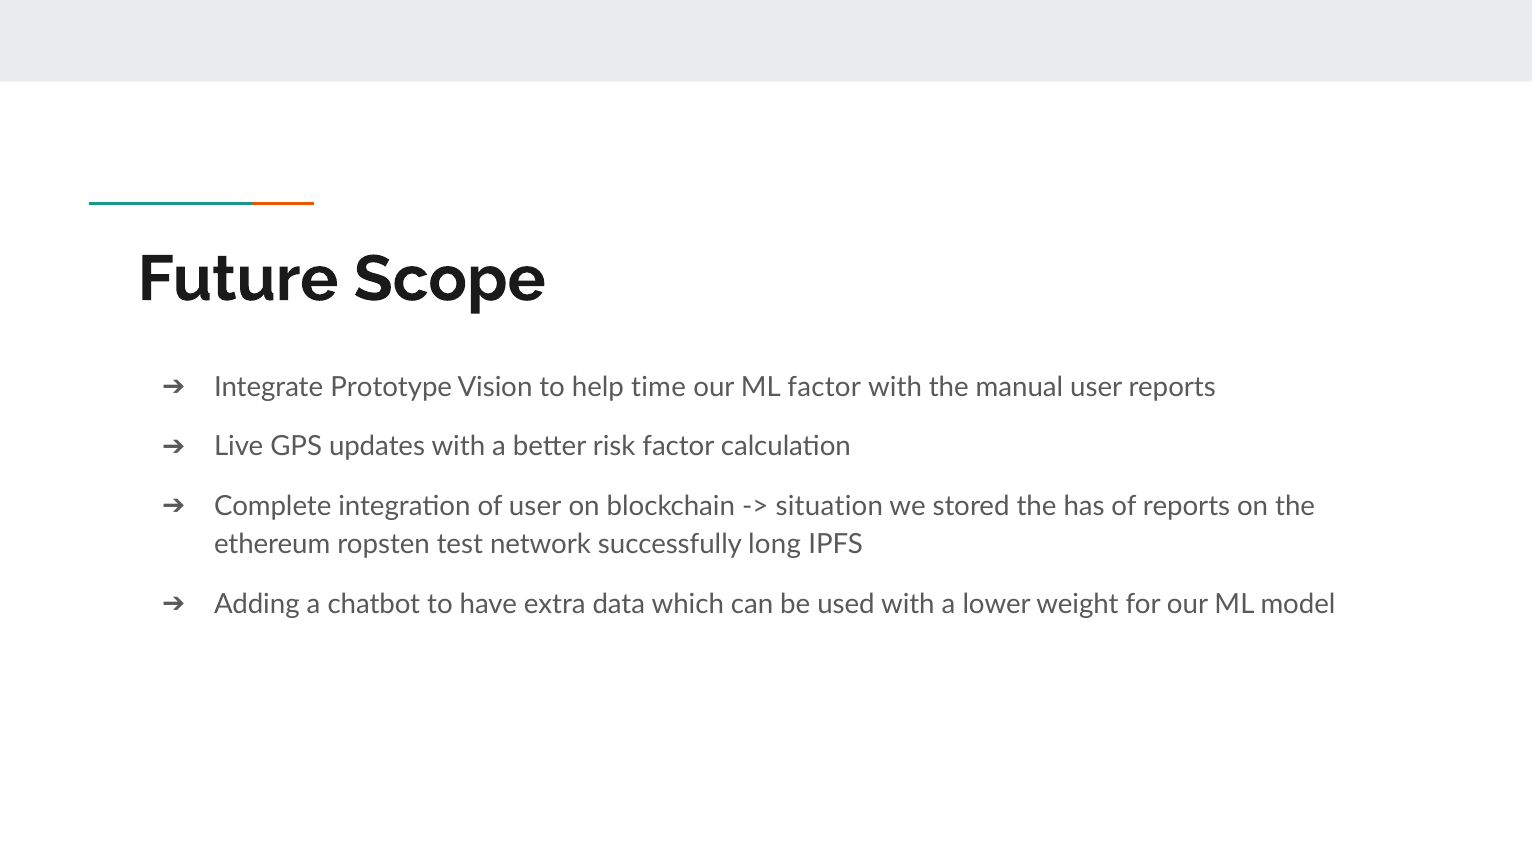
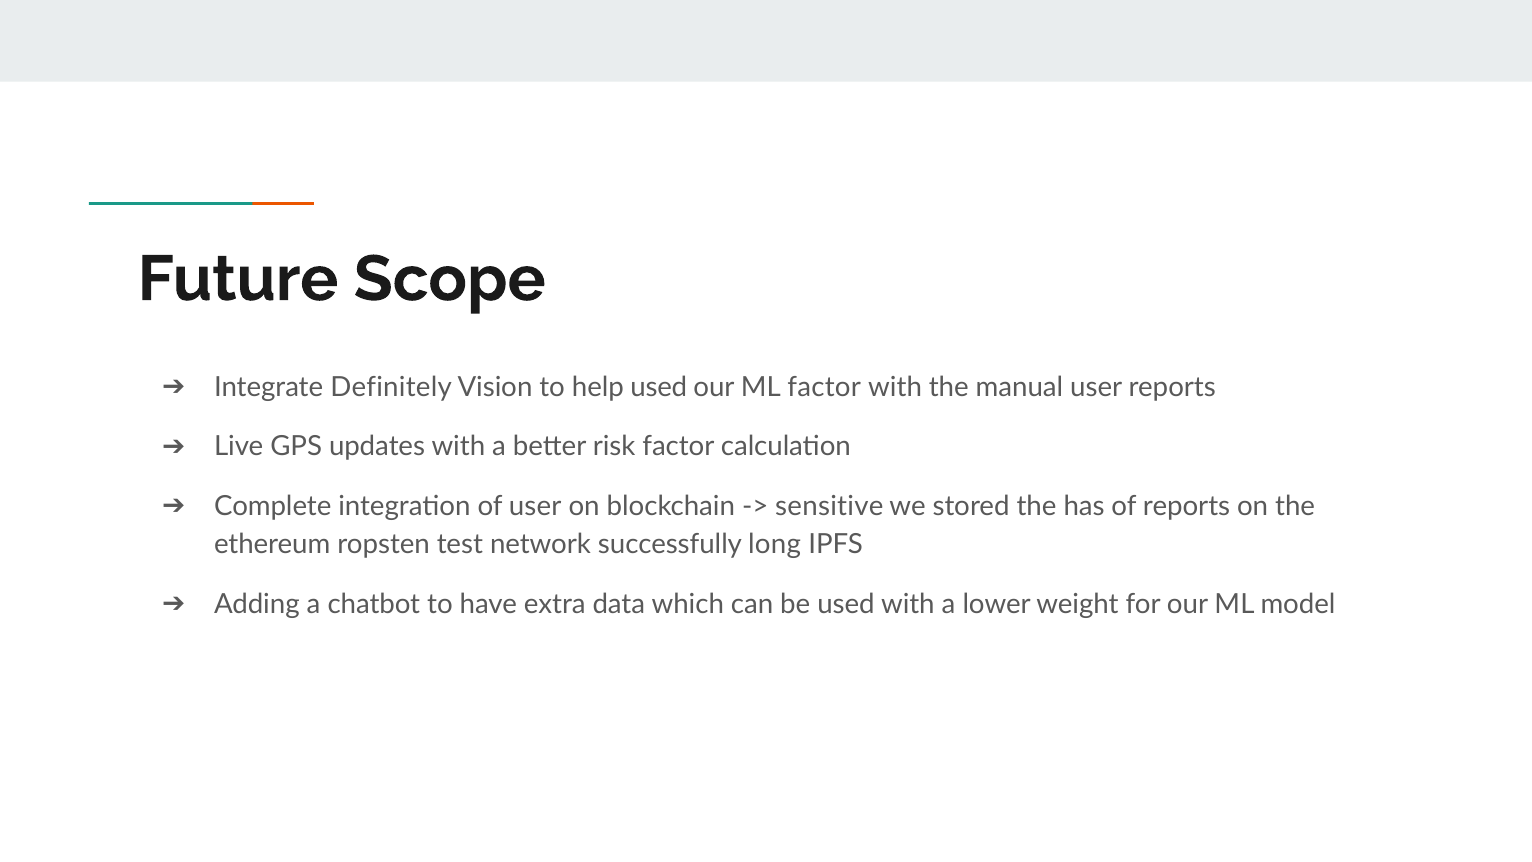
Prototype: Prototype -> Definitely (391, 387)
help time: time -> used (659, 387)
situation: situation -> sensitive (829, 506)
